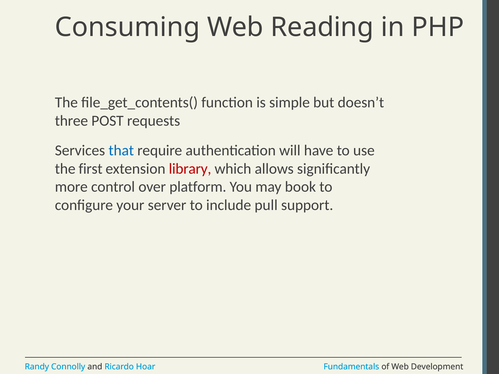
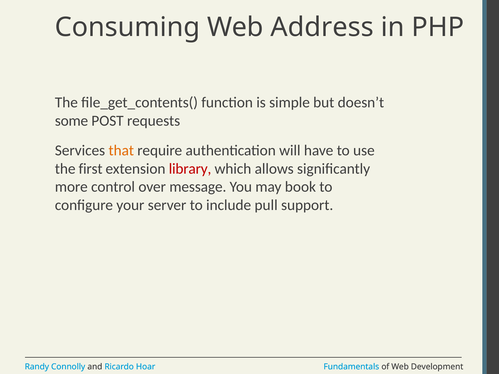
Reading: Reading -> Address (322, 27)
three: three -> some (71, 121)
that colour: blue -> orange (121, 150)
platform: platform -> message (198, 187)
